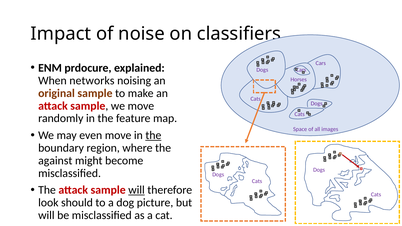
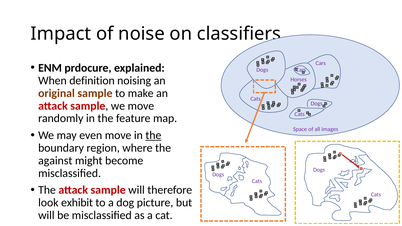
networks: networks -> definition (92, 81)
will underline: present -> none (137, 190)
should: should -> exhibit (77, 203)
